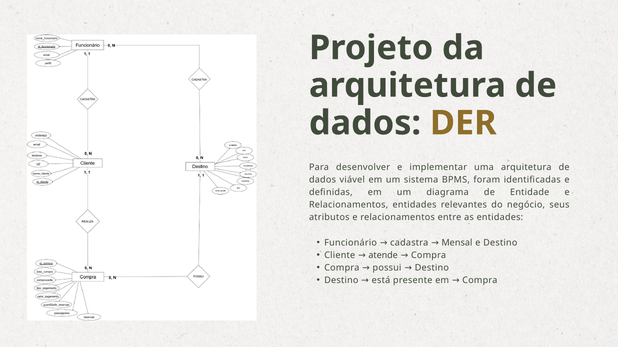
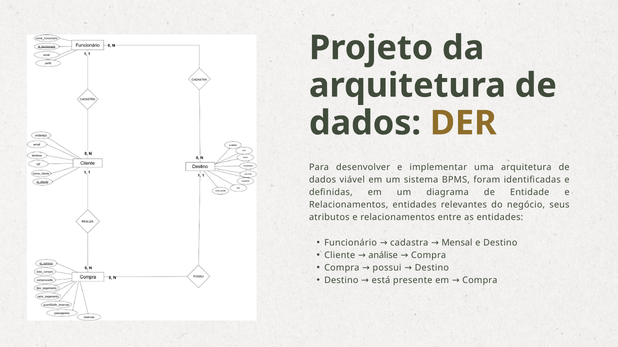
atende: atende -> análise (383, 256)
